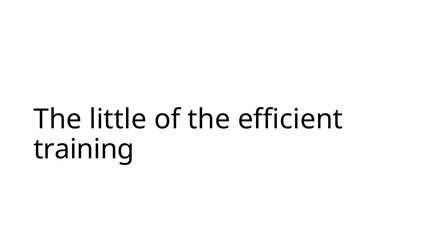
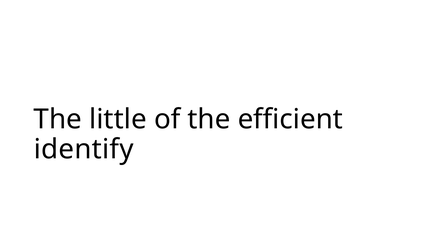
training: training -> identify (84, 149)
